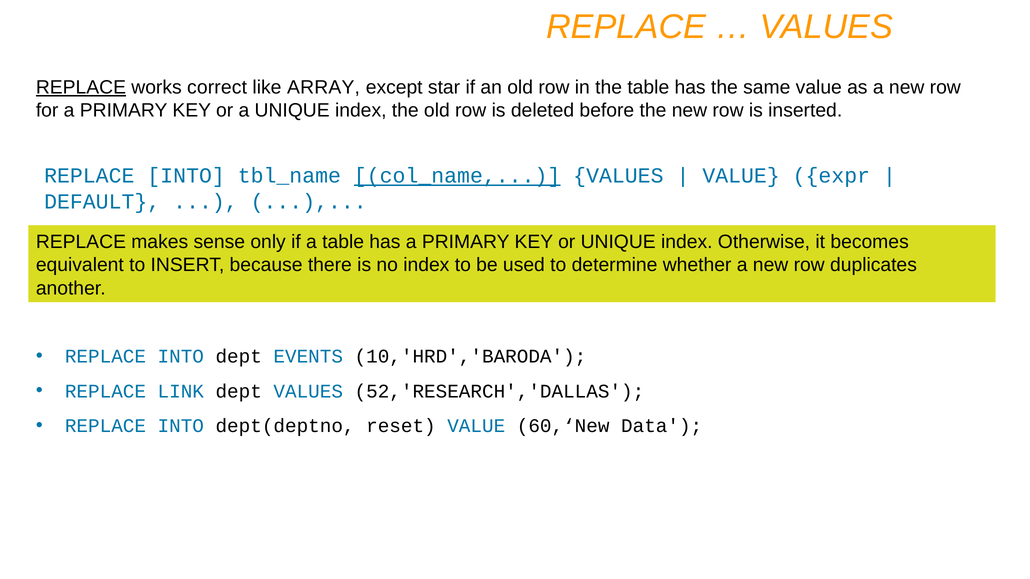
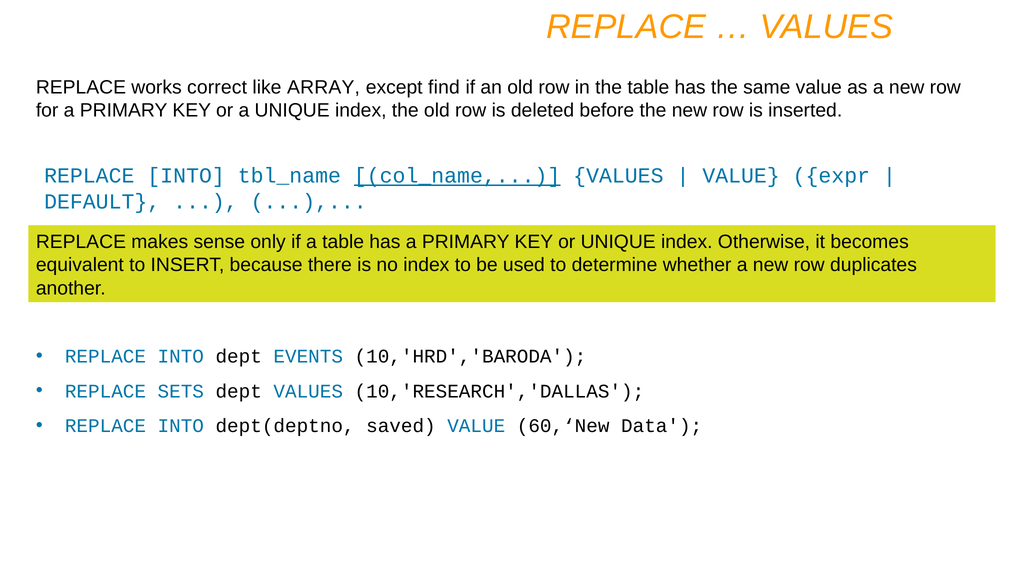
REPLACE underline: present -> none (81, 88)
star: star -> find (444, 88)
LINK: LINK -> SETS (181, 391)
52,'RESEARCH','DALLAS: 52,'RESEARCH','DALLAS -> 10,'RESEARCH','DALLAS (499, 391)
reset: reset -> saved (401, 426)
